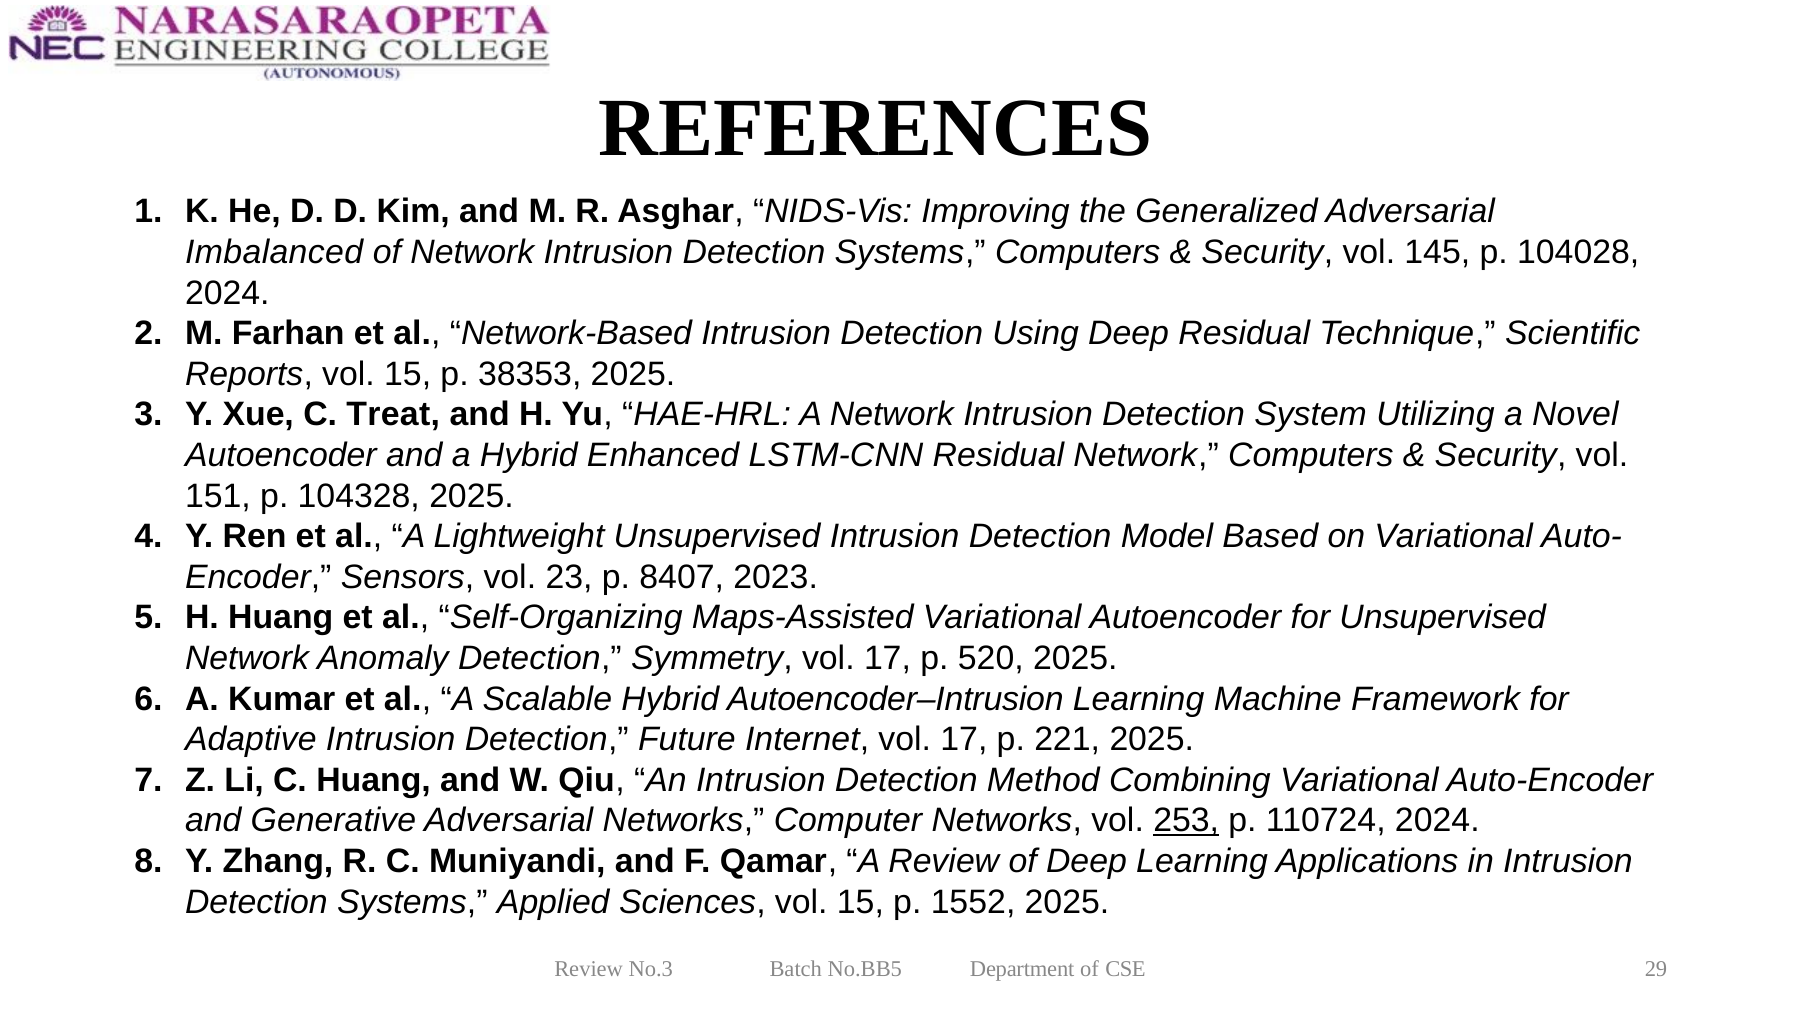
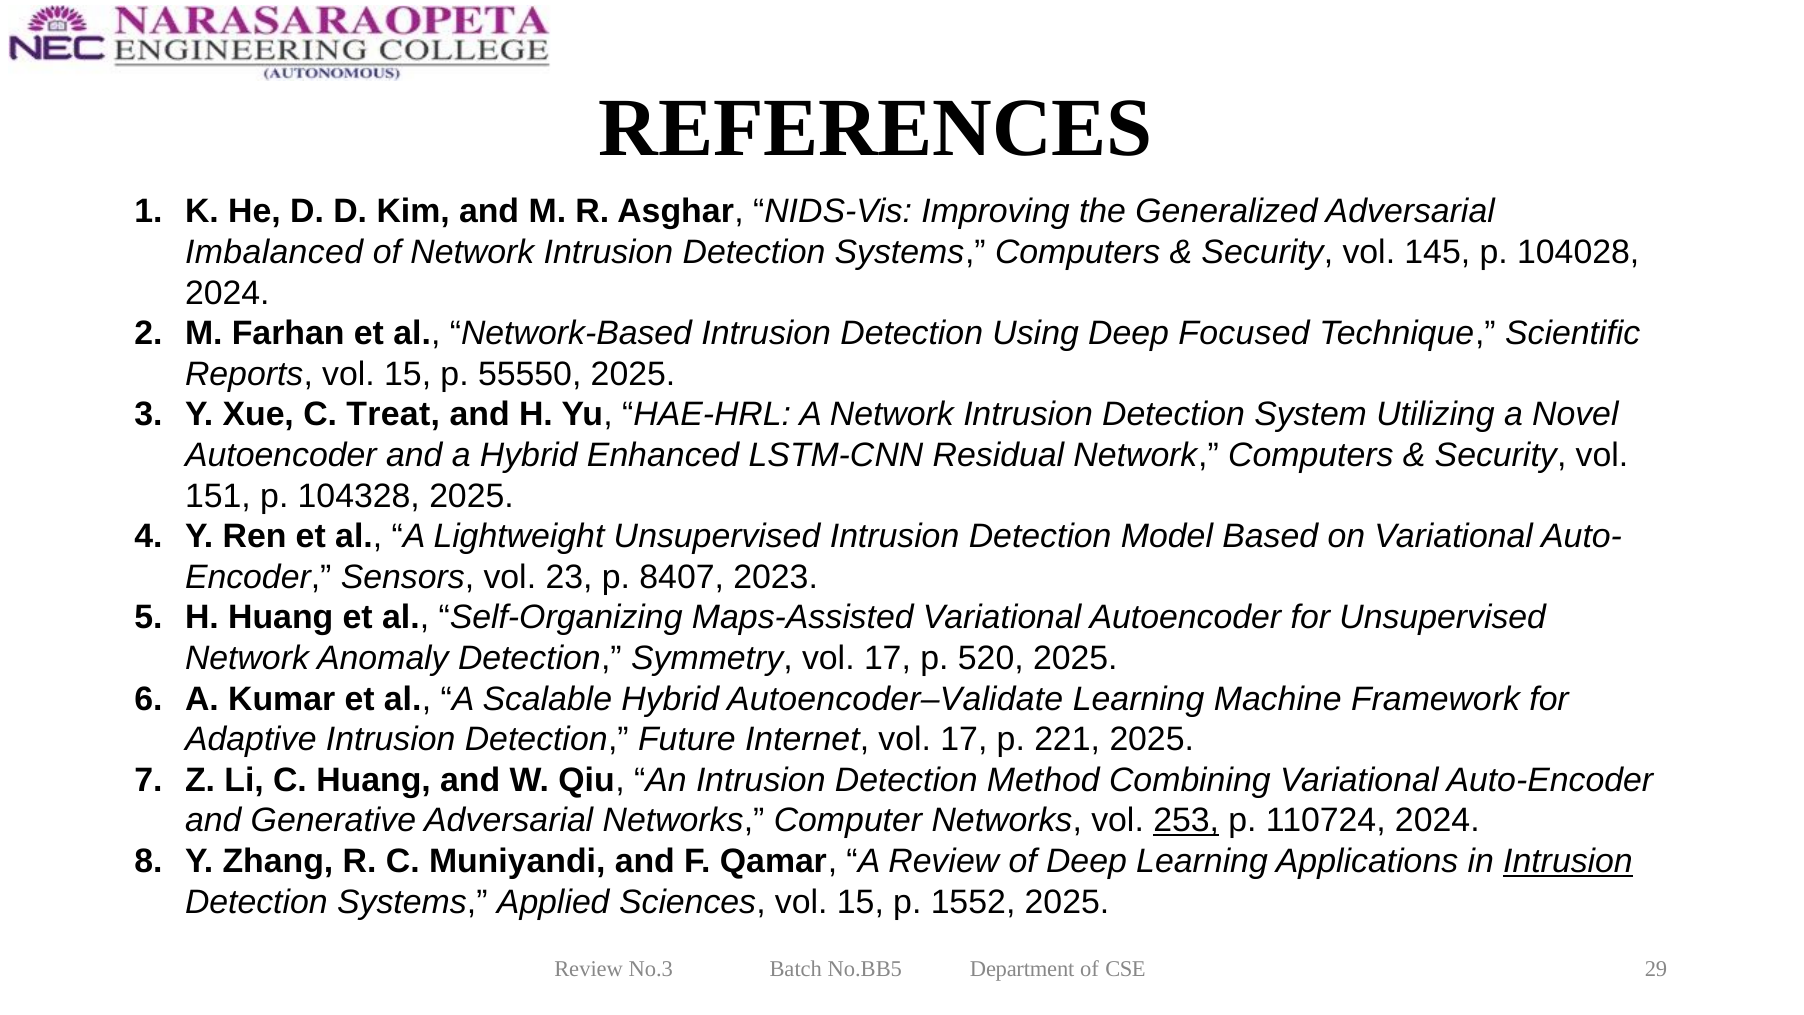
Deep Residual: Residual -> Focused (1244, 334)
38353: 38353 -> 55550 (530, 374)
Autoencoder–Intrusion: Autoencoder–Intrusion -> Autoencoder–Validate (895, 699)
Intrusion underline: none -> present (1568, 861)
